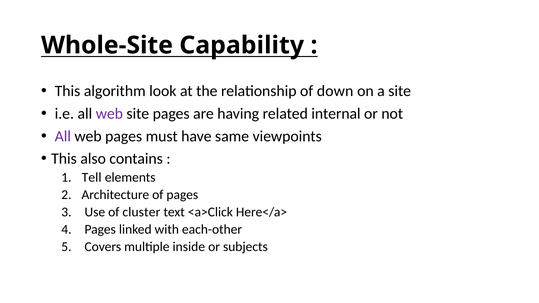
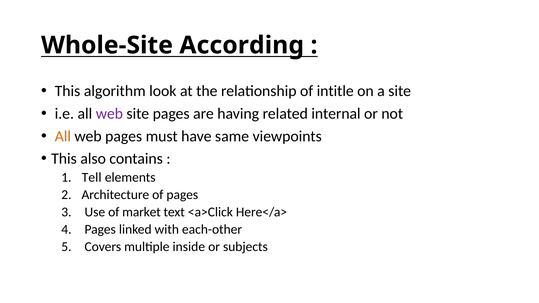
Capability: Capability -> According (242, 45)
down: down -> intitle (335, 91)
All colour: purple -> orange (63, 136)
cluster: cluster -> market (142, 212)
